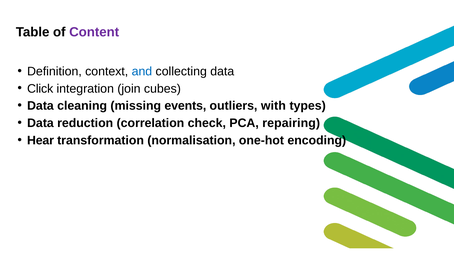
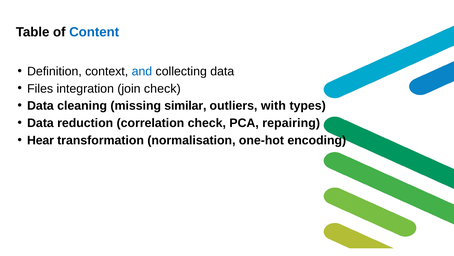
Content colour: purple -> blue (94, 32)
Click: Click -> Files (40, 88)
join cubes: cubes -> check (162, 88)
events: events -> similar (185, 106)
